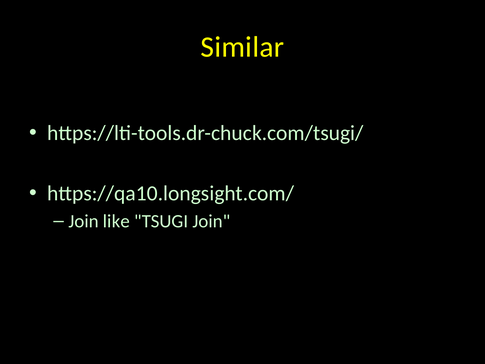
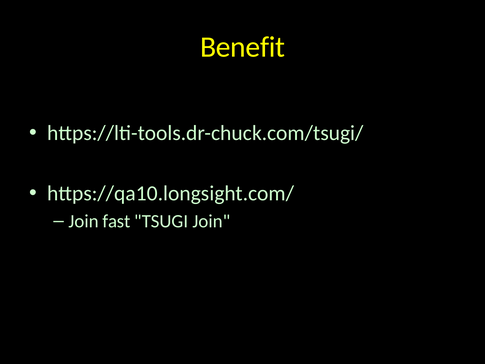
Similar: Similar -> Benefit (243, 47)
like: like -> fast (117, 221)
